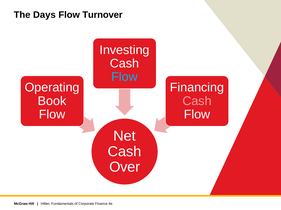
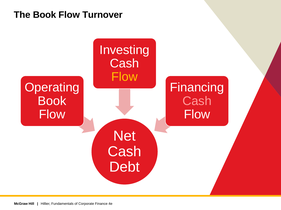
The Days: Days -> Book (45, 15)
Flow colour: light blue -> yellow (125, 77)
Over: Over -> Debt (125, 168)
